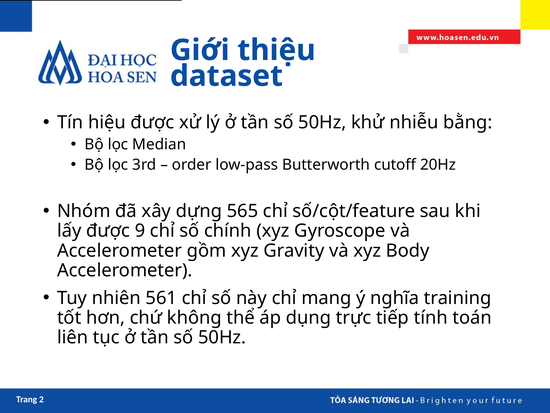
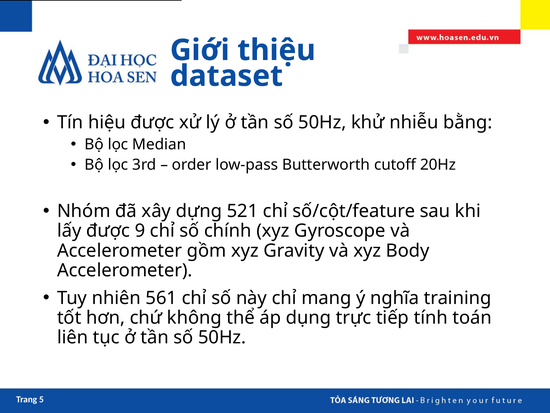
565: 565 -> 521 (242, 211)
2: 2 -> 5 (41, 399)
